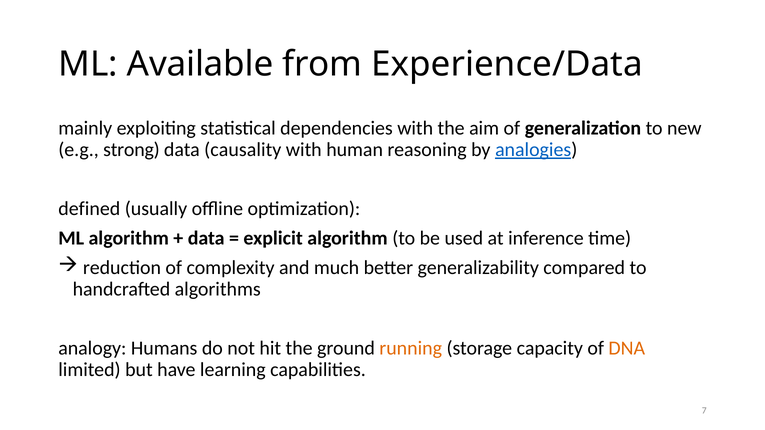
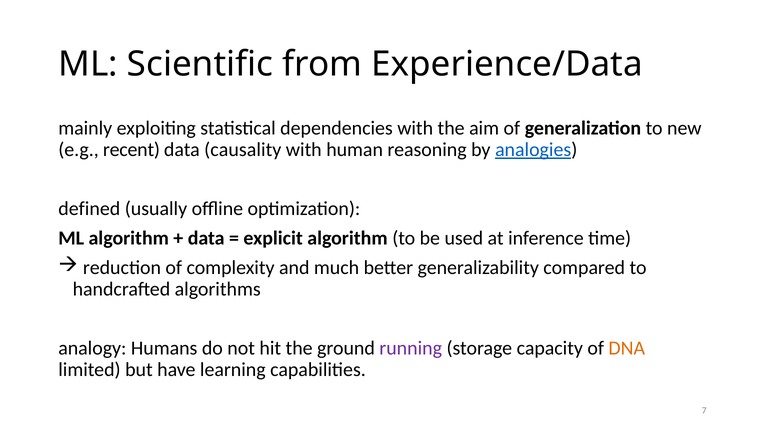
Available: Available -> Scientific (200, 64)
strong: strong -> recent (131, 150)
running colour: orange -> purple (411, 348)
